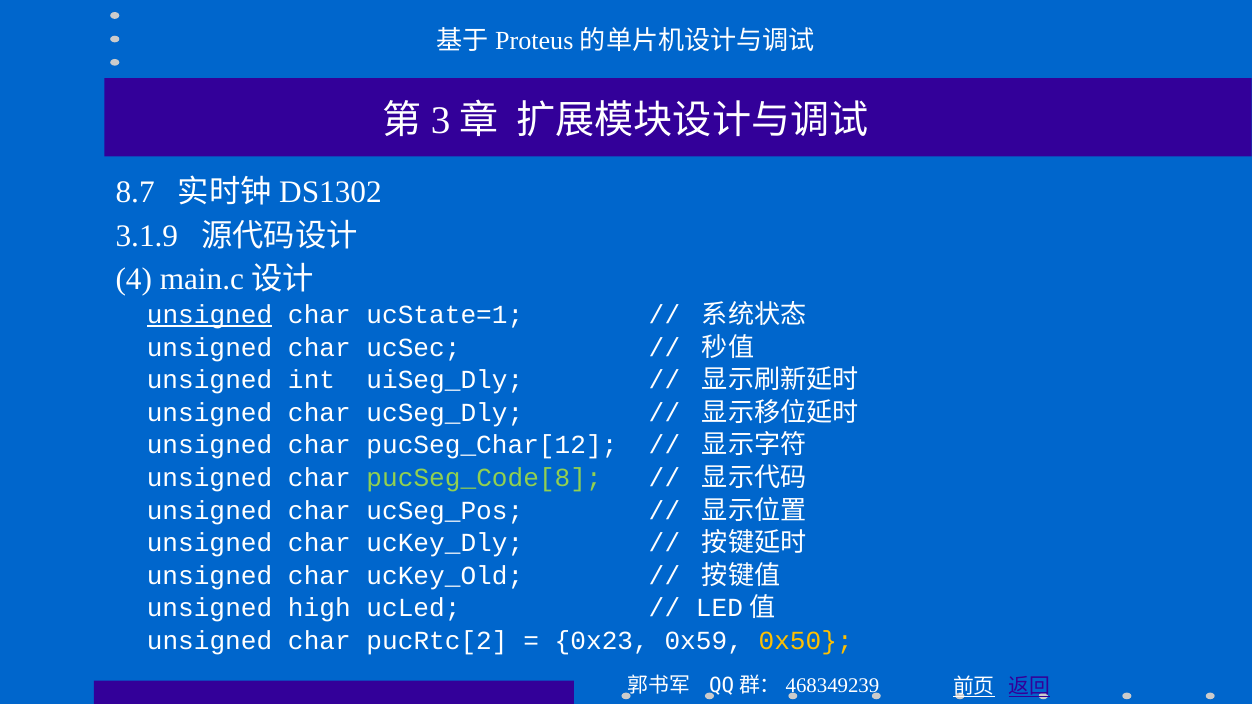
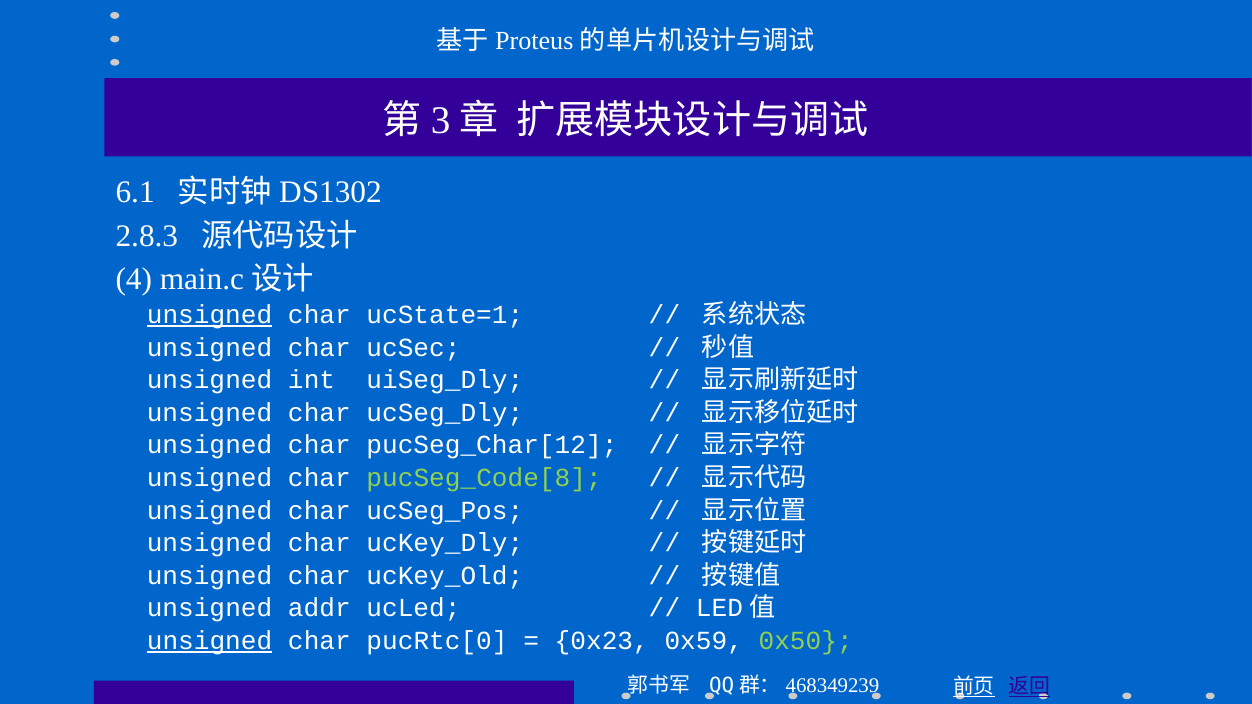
8.7: 8.7 -> 6.1 (135, 192)
3.1.9: 3.1.9 -> 2.8.3 (147, 236)
high: high -> addr (319, 608)
unsigned underline: none -> present (210, 641)
pucRtc[2: pucRtc[2 -> pucRtc[0 (437, 641)
0x50 colour: yellow -> light green (806, 641)
